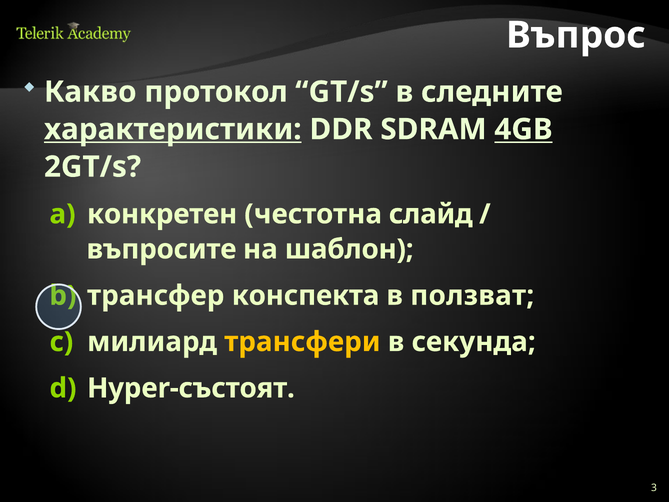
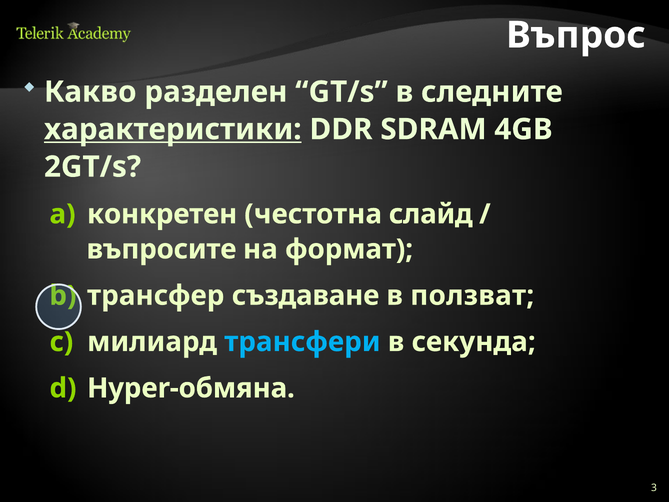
протокол: протокол -> разделен (216, 92)
4GB underline: present -> none (524, 129)
шаблон: шаблон -> формат (349, 249)
конспекта: конспекта -> създаване (306, 295)
трансфери colour: yellow -> light blue (302, 342)
Hyper-състоят: Hyper-състоят -> Hyper-обмяна (191, 388)
